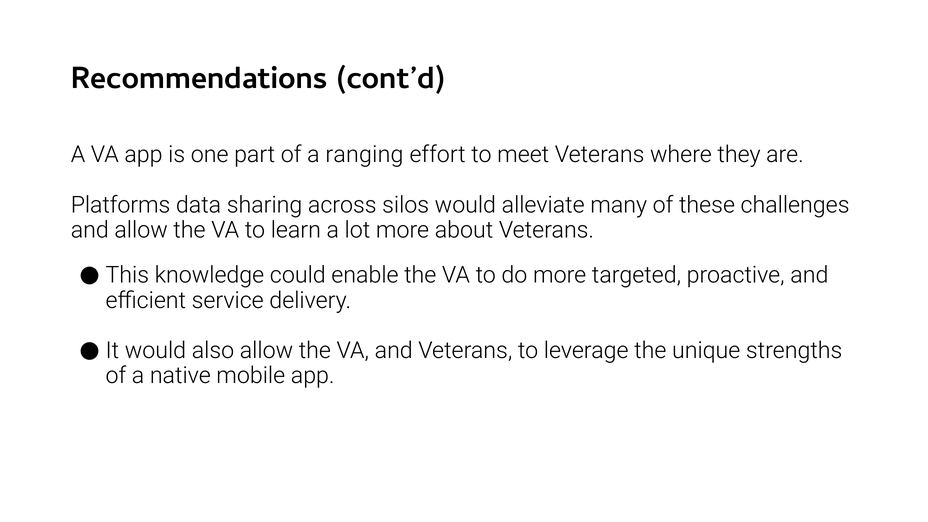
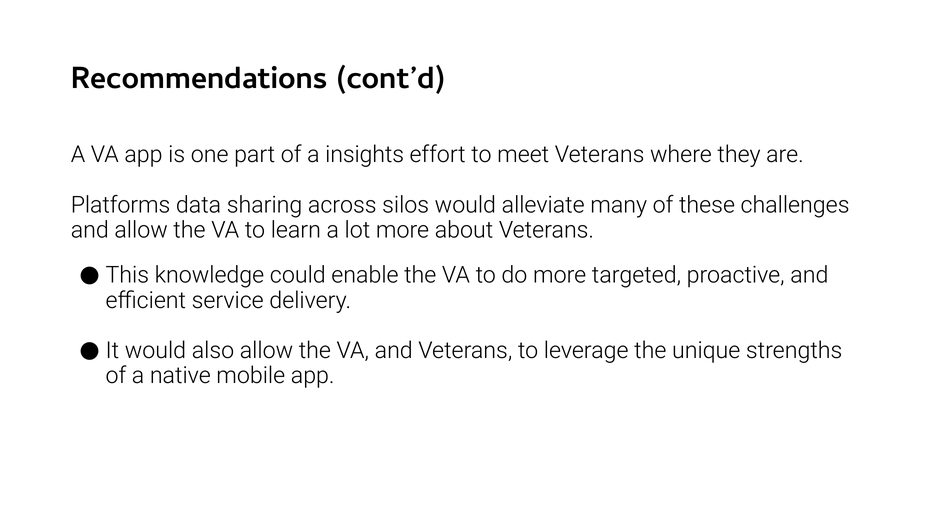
ranging: ranging -> insights (365, 155)
